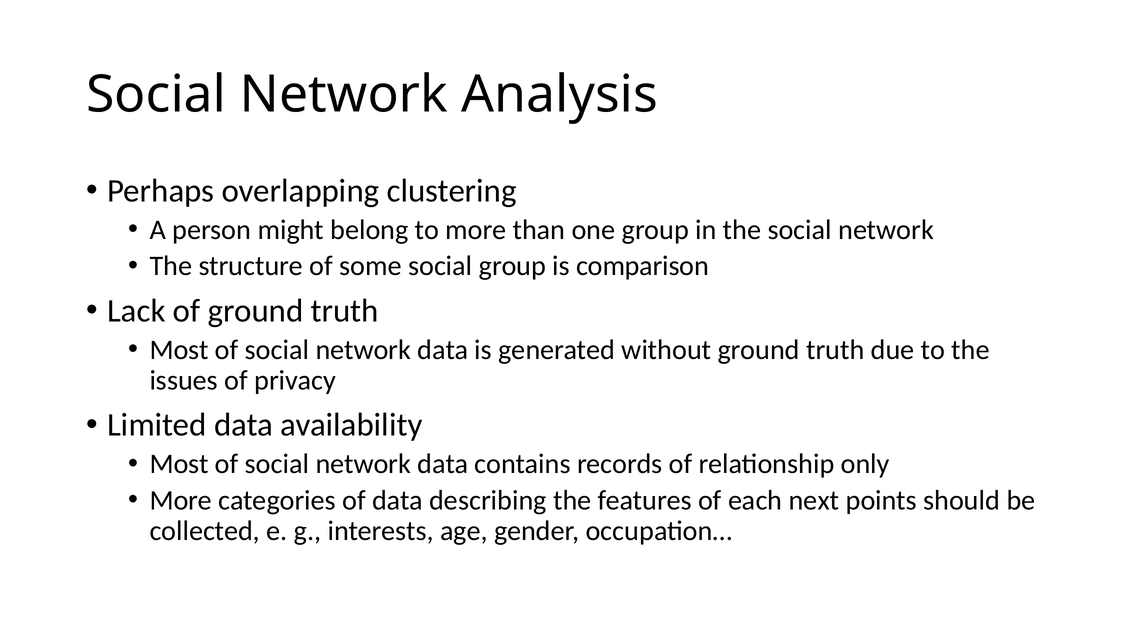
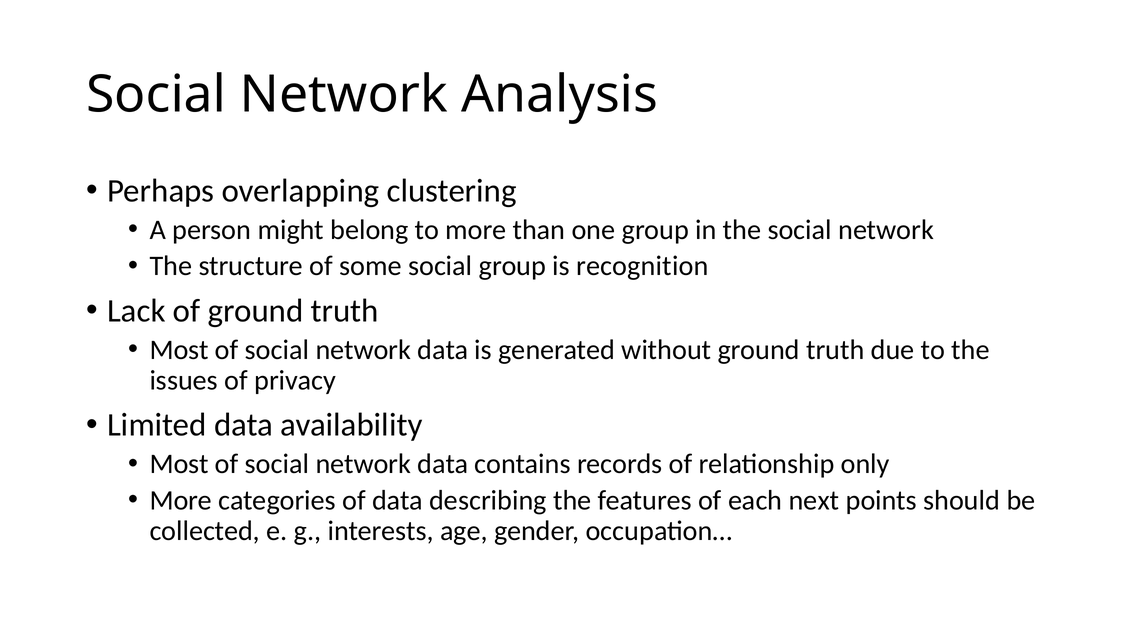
comparison: comparison -> recognition (642, 266)
